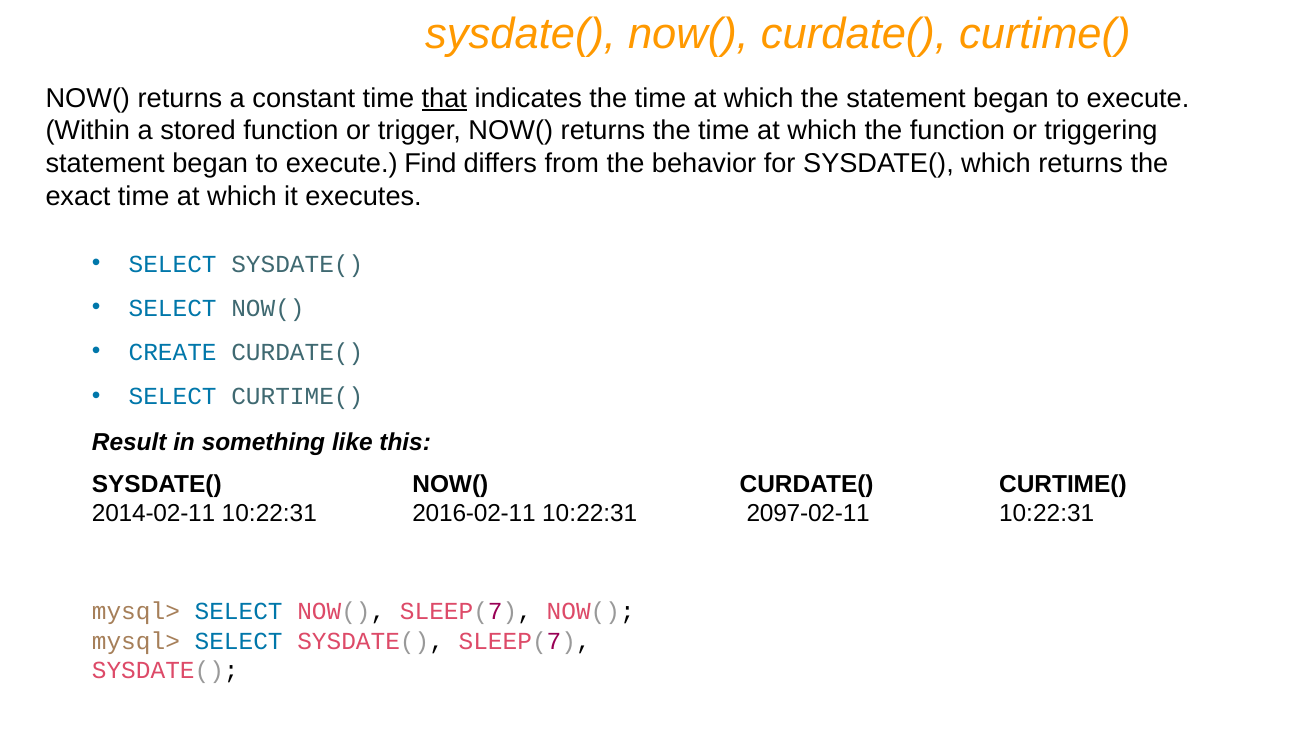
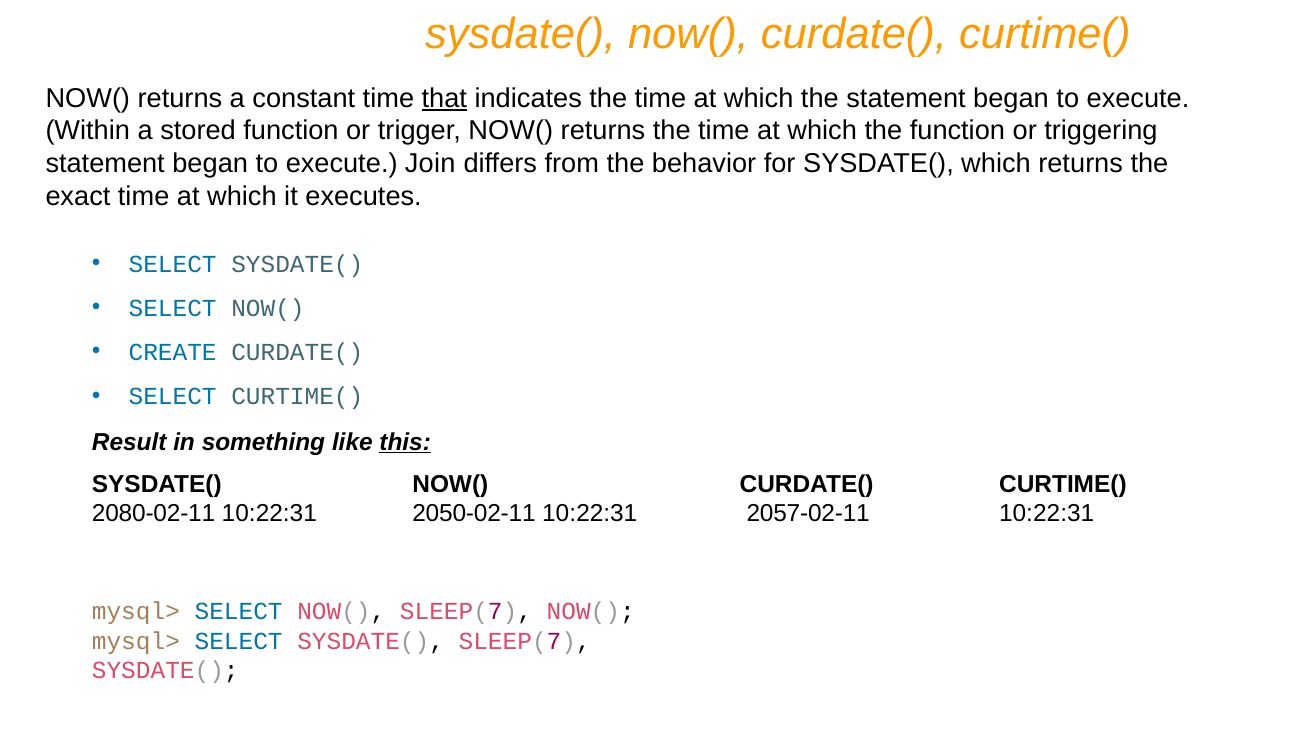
Find: Find -> Join (430, 163)
this underline: none -> present (405, 442)
2014-02-11: 2014-02-11 -> 2080-02-11 (154, 514)
2016-02-11: 2016-02-11 -> 2050-02-11 (474, 514)
2097-02-11: 2097-02-11 -> 2057-02-11 (808, 514)
